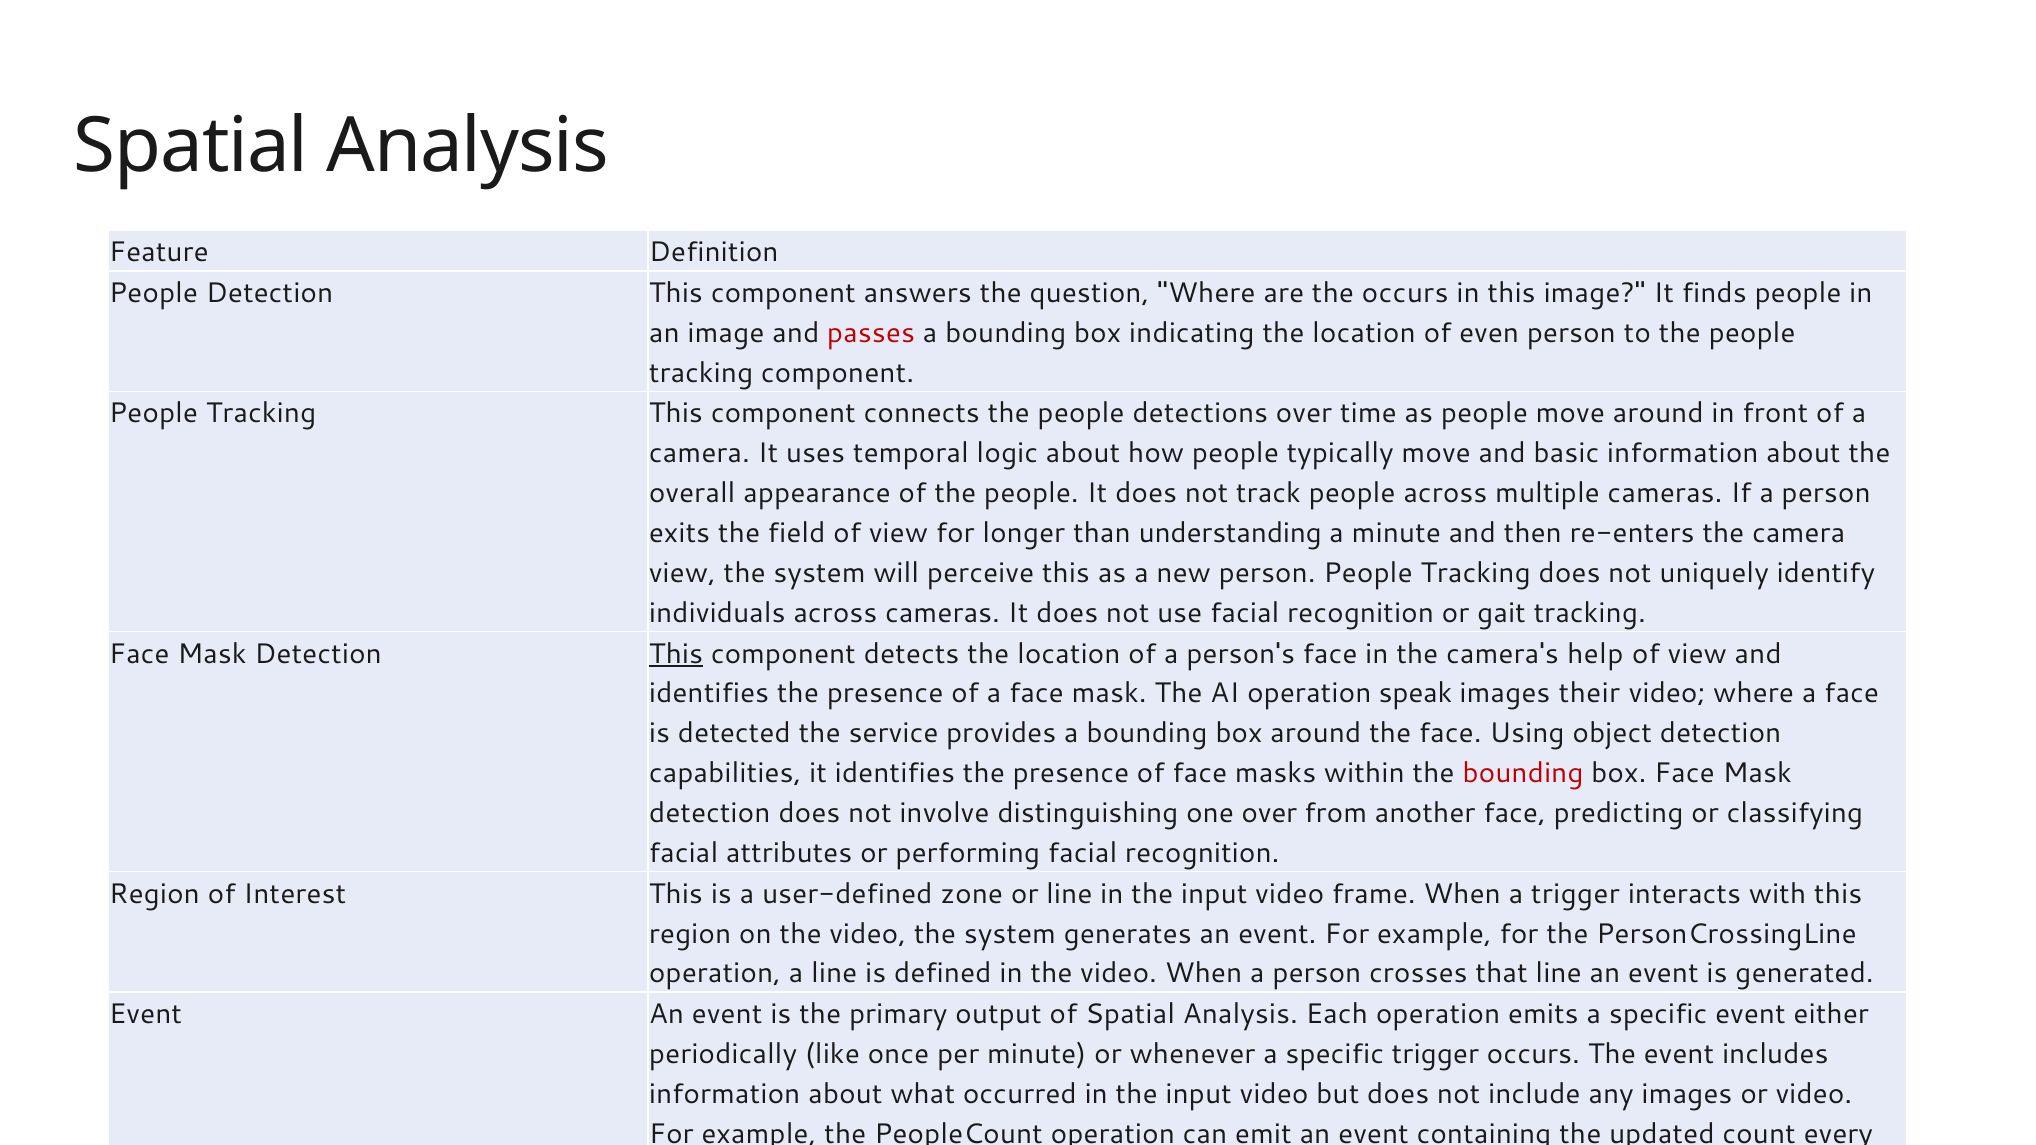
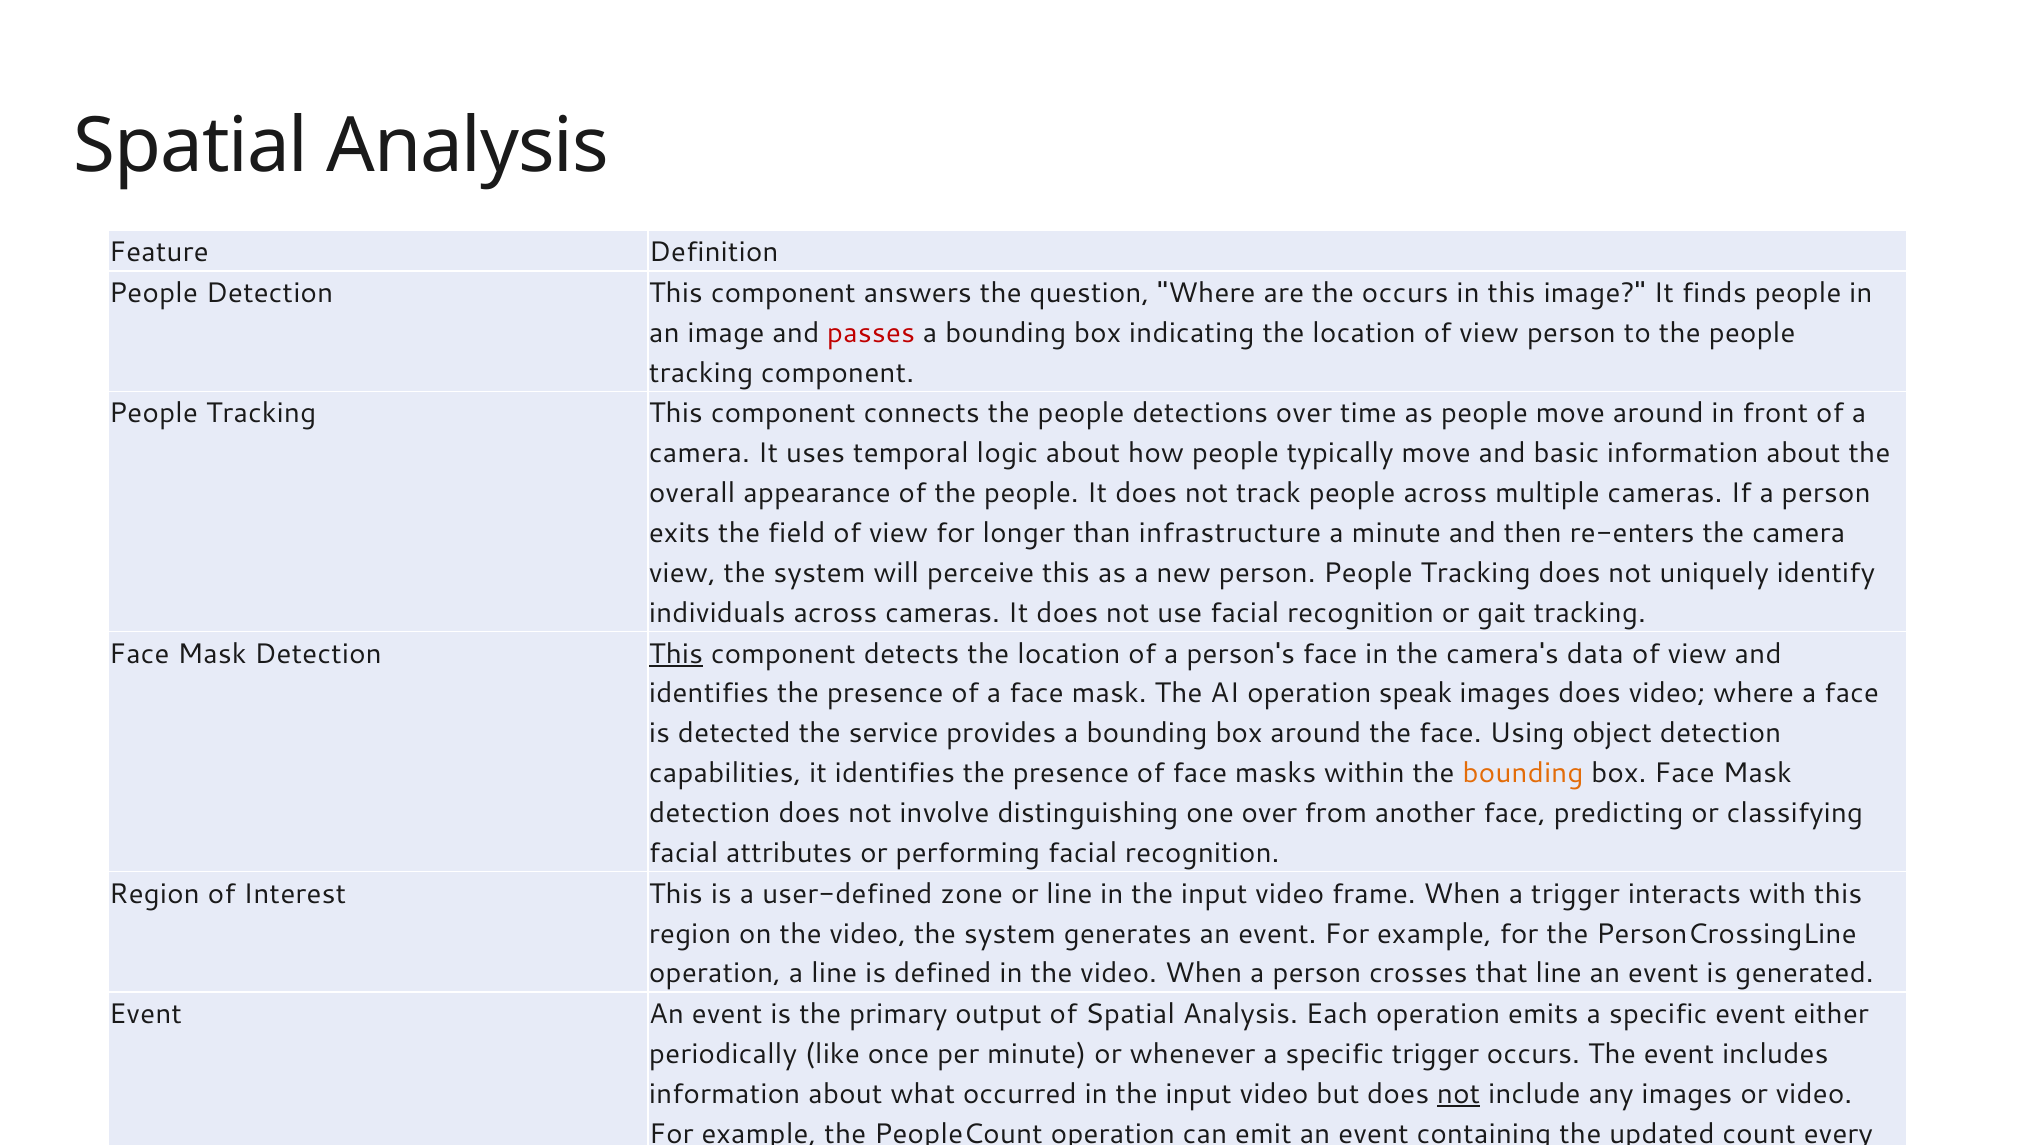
location of even: even -> view (1489, 333)
understanding: understanding -> infrastructure (1230, 533)
help: help -> data (1595, 654)
images their: their -> does (1589, 694)
bounding colour: red -> orange (1523, 774)
not underline: none -> present (1459, 1094)
